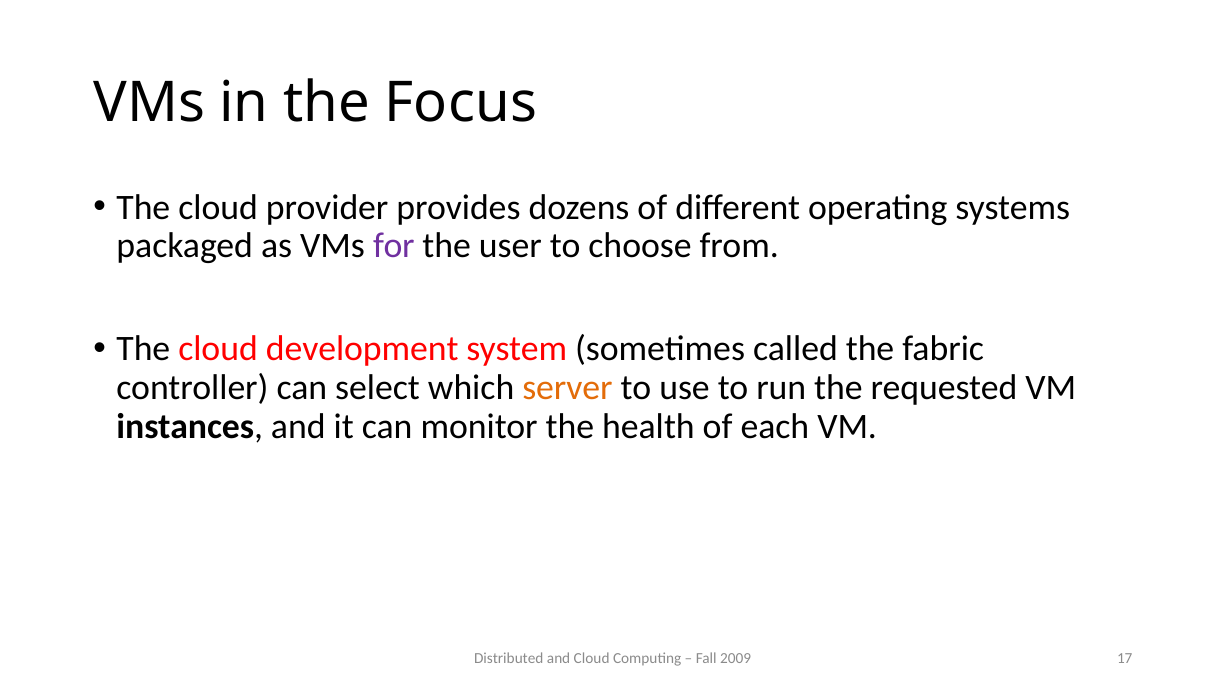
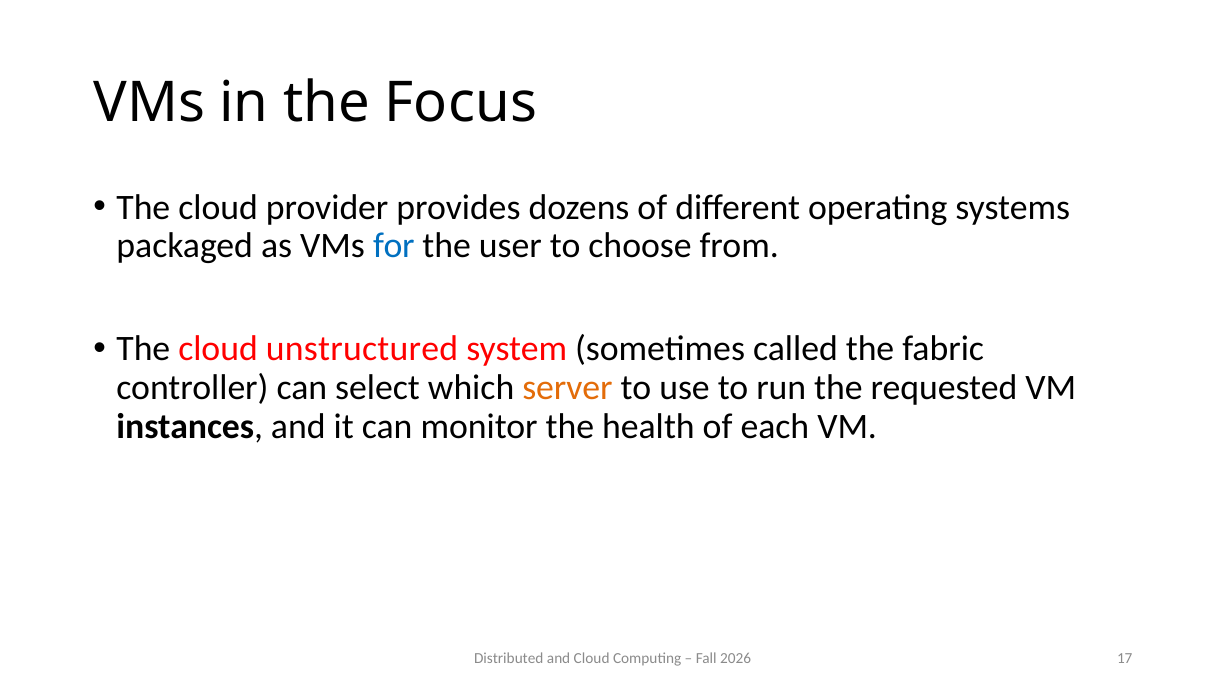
for colour: purple -> blue (394, 246)
development: development -> unstructured (362, 349)
2009: 2009 -> 2026 (736, 658)
